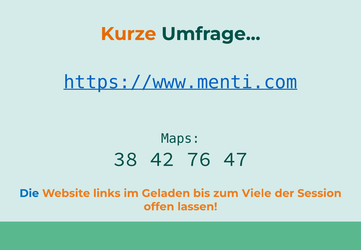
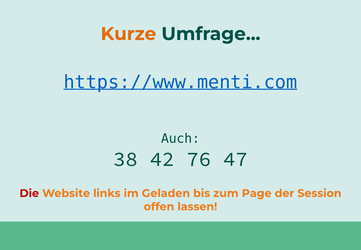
Maps: Maps -> Auch (180, 139)
Die colour: blue -> red (29, 193)
Viele: Viele -> Page (257, 193)
